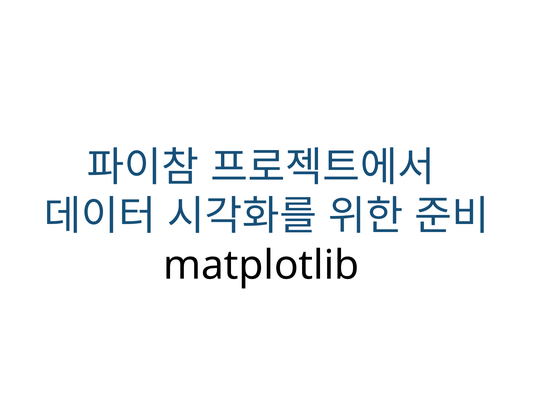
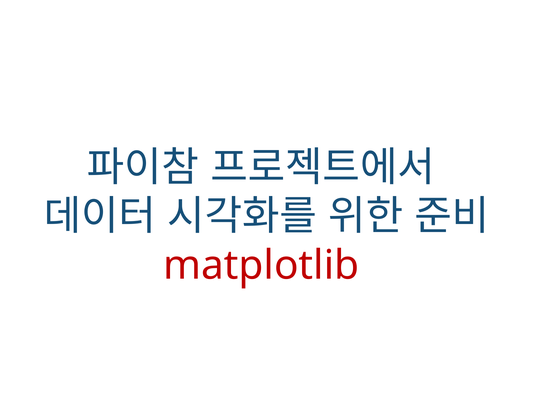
matplotlib colour: black -> red (261, 265)
